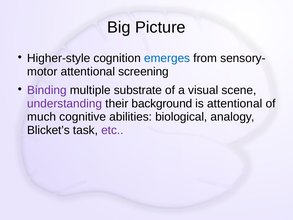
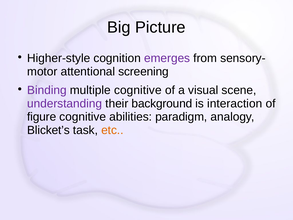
emerges colour: blue -> purple (167, 58)
multiple substrate: substrate -> cognitive (138, 90)
is attentional: attentional -> interaction (235, 104)
much: much -> figure (42, 117)
biological: biological -> paradigm (181, 117)
etc colour: purple -> orange (112, 130)
